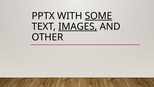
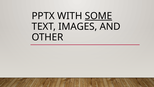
IMAGES underline: present -> none (78, 27)
